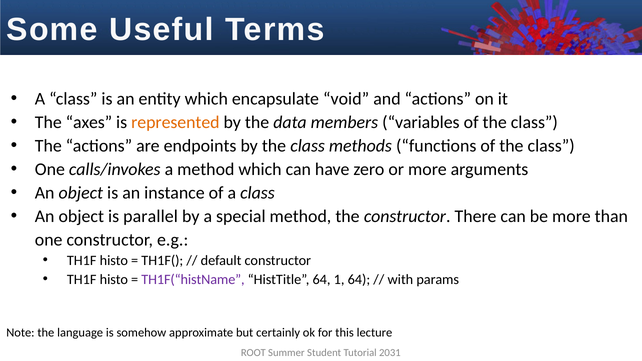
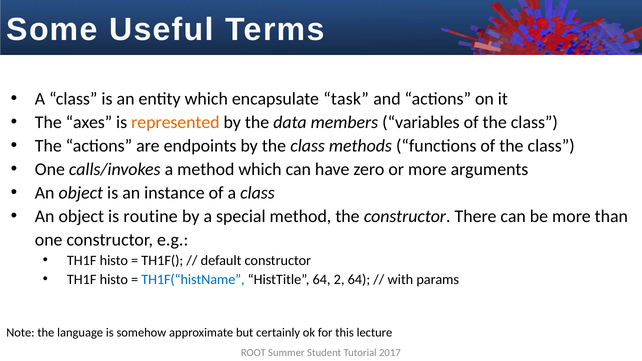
void: void -> task (346, 99)
parallel: parallel -> routine (151, 216)
TH1F(“histName colour: purple -> blue (193, 279)
1: 1 -> 2 (339, 279)
2031: 2031 -> 2017 (390, 353)
